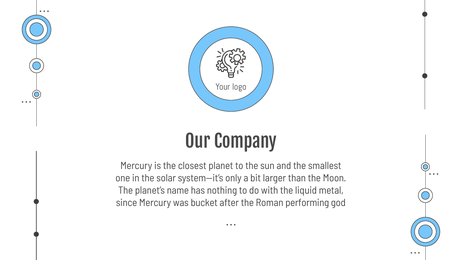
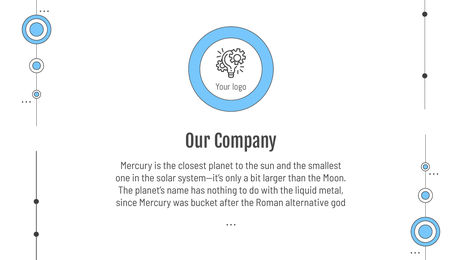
performing: performing -> alternative (307, 203)
